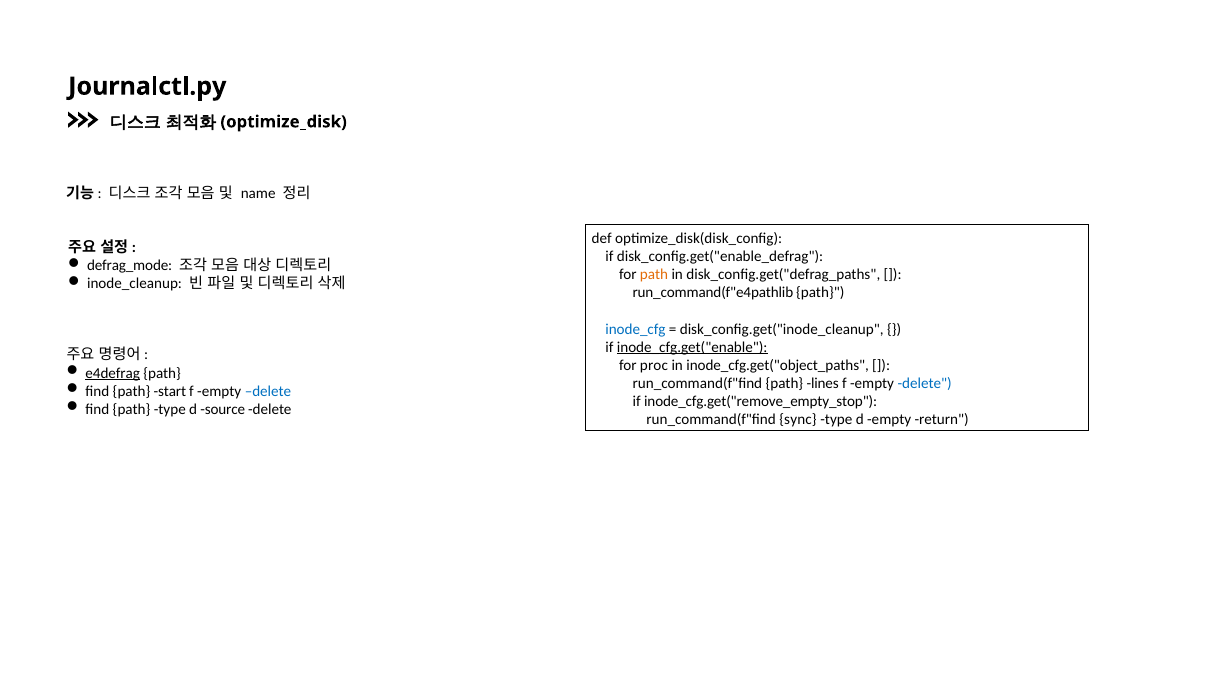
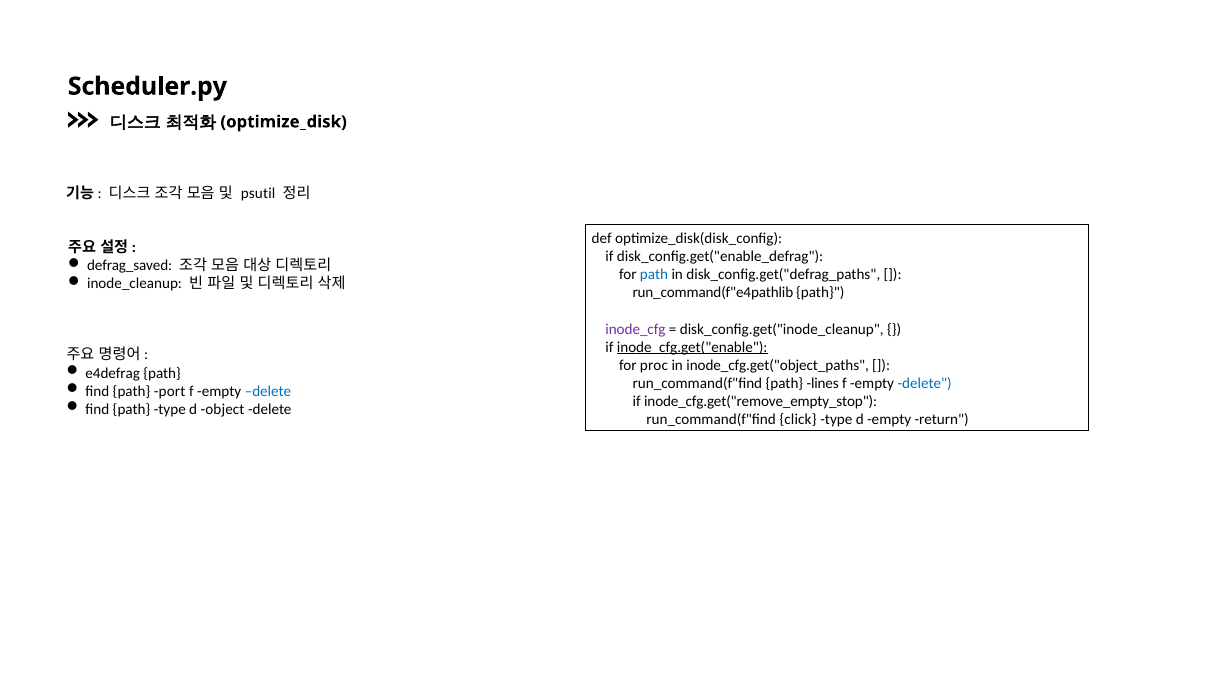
Journalctl.py: Journalctl.py -> Scheduler.py (147, 86)
name: name -> psutil (258, 193)
defrag_mode: defrag_mode -> defrag_saved (130, 265)
path colour: orange -> blue (654, 274)
inode_cfg colour: blue -> purple (635, 329)
e4defrag underline: present -> none (113, 373)
start: start -> port (170, 391)
source: source -> object (223, 409)
sync: sync -> click (798, 420)
